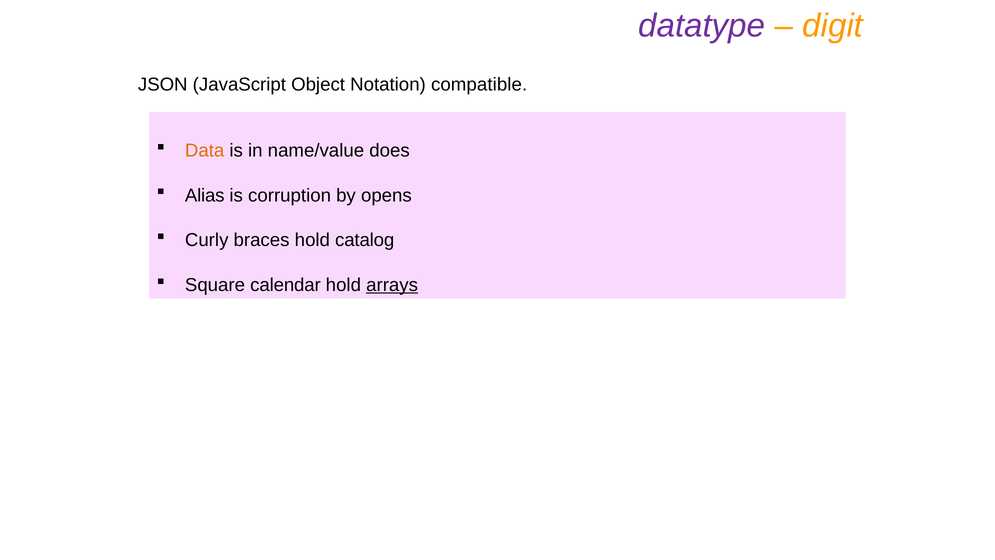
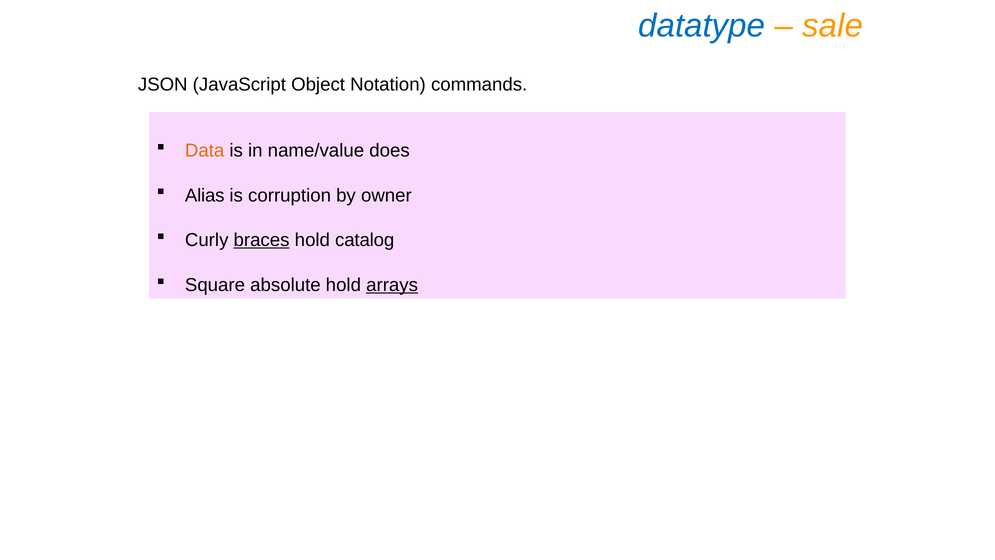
datatype colour: purple -> blue (702, 26)
digit: digit -> sale (833, 26)
compatible: compatible -> commands (479, 85)
opens: opens -> owner (386, 195)
braces underline: none -> present (262, 240)
calendar: calendar -> absolute (285, 285)
